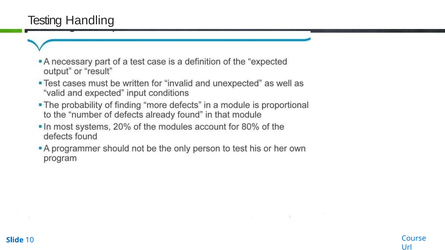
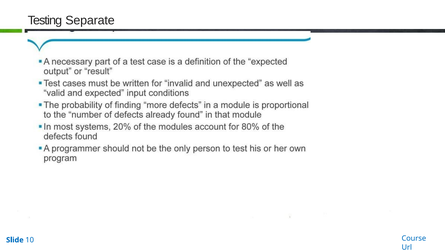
Handling: Handling -> Separate (90, 20)
